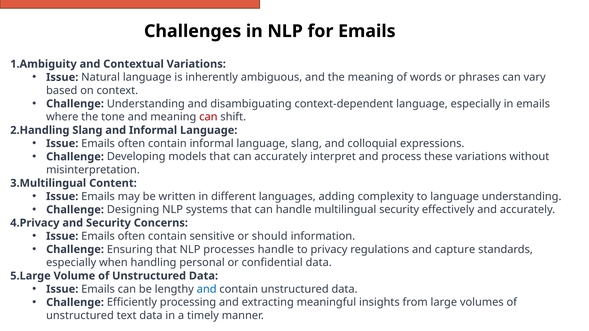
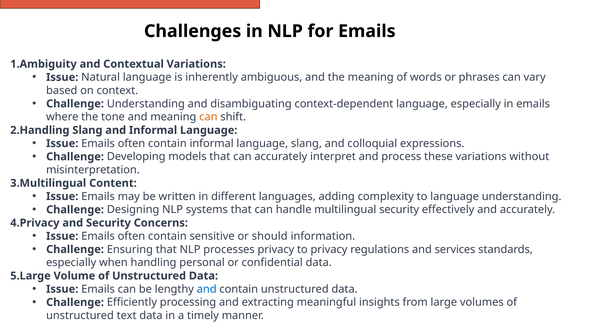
can colour: red -> orange (208, 117)
processes handle: handle -> privacy (276, 250)
capture: capture -> services (455, 250)
